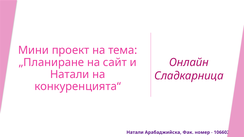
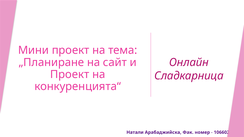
Натали: Натали -> Проект (70, 75)
